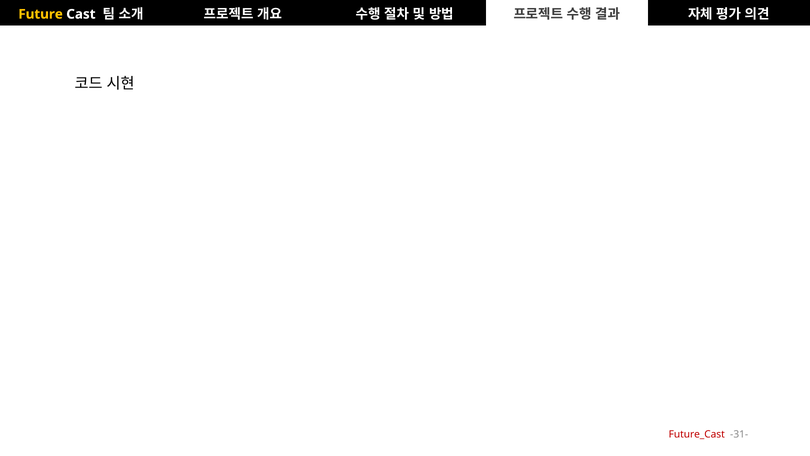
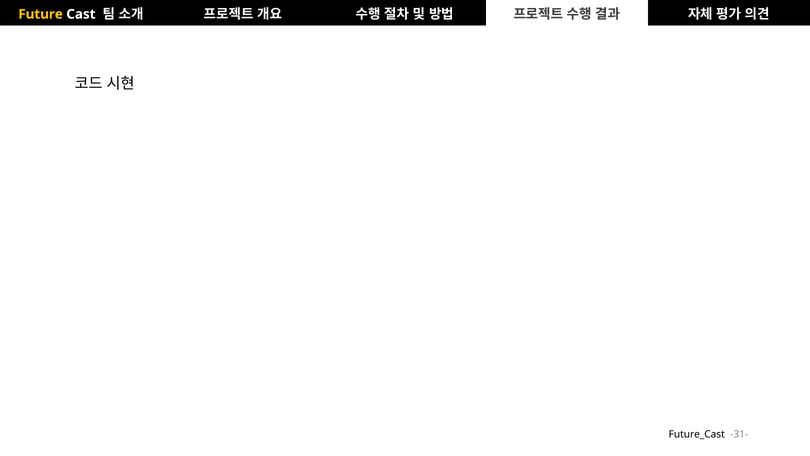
Future_Cast colour: red -> black (697, 434)
